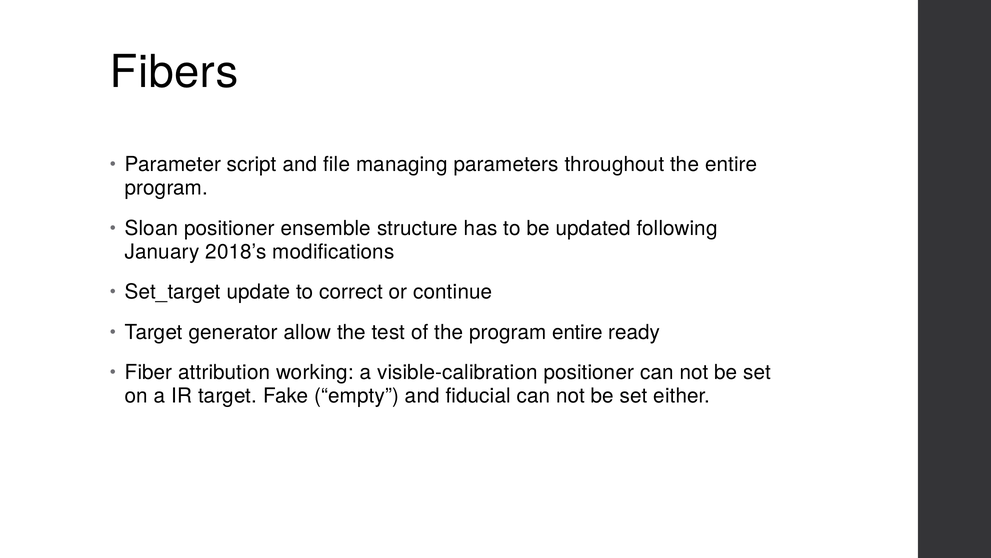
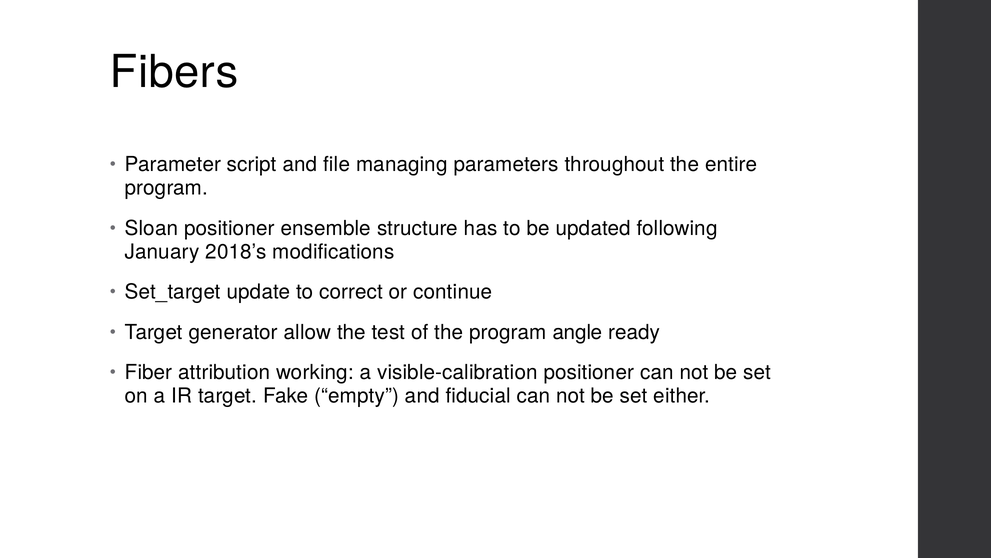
program entire: entire -> angle (578, 332)
